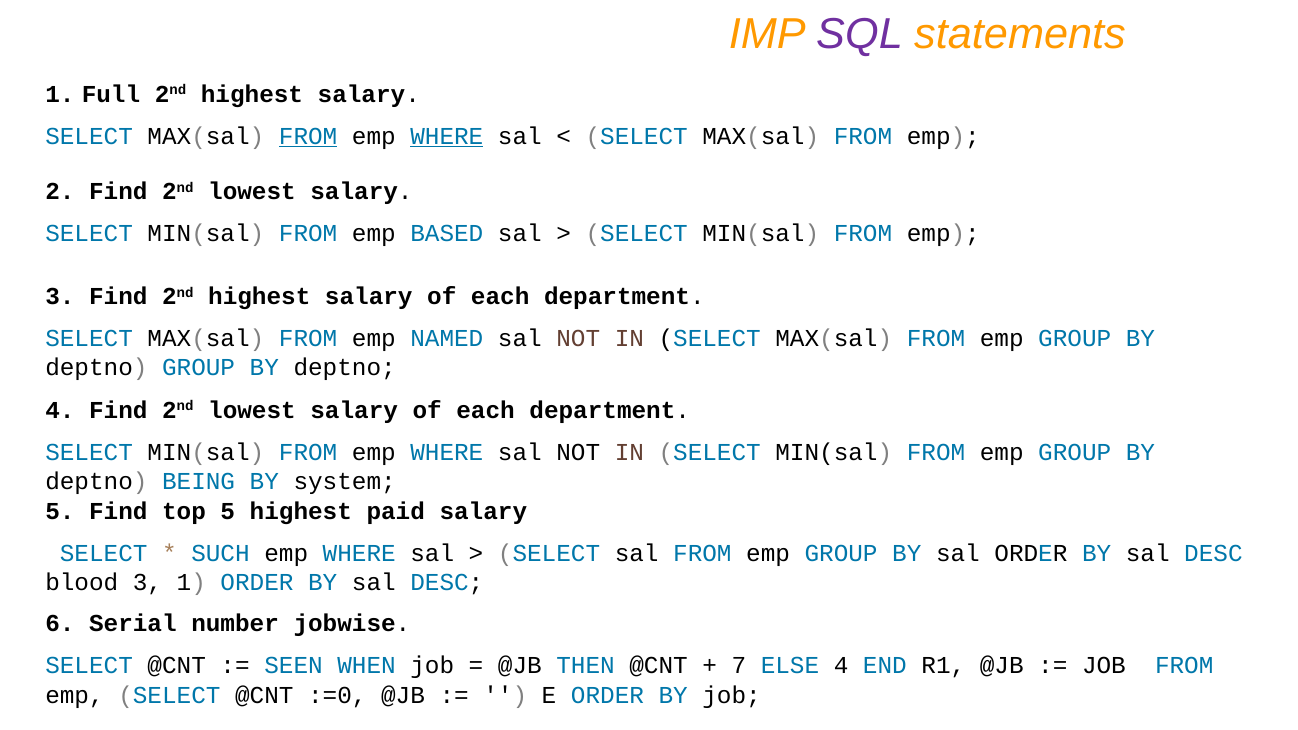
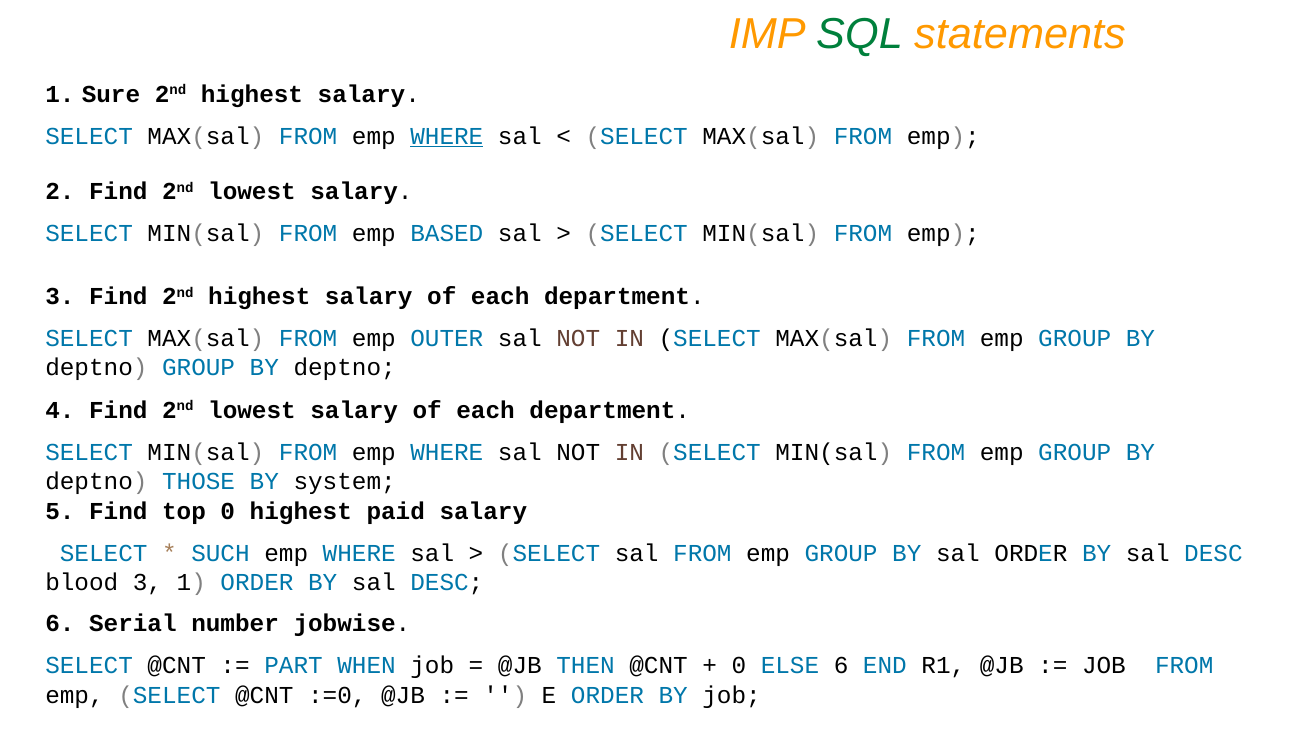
SQL colour: purple -> green (860, 34)
Full: Full -> Sure (111, 94)
FROM underline: present -> none (308, 136)
NAMED: NAMED -> OUTER (447, 339)
BEING: BEING -> THOSE (199, 481)
top 5: 5 -> 0 (228, 511)
SEEN: SEEN -> PART (294, 666)
7: 7 -> 0 (739, 666)
ELSE 4: 4 -> 6 (841, 666)
